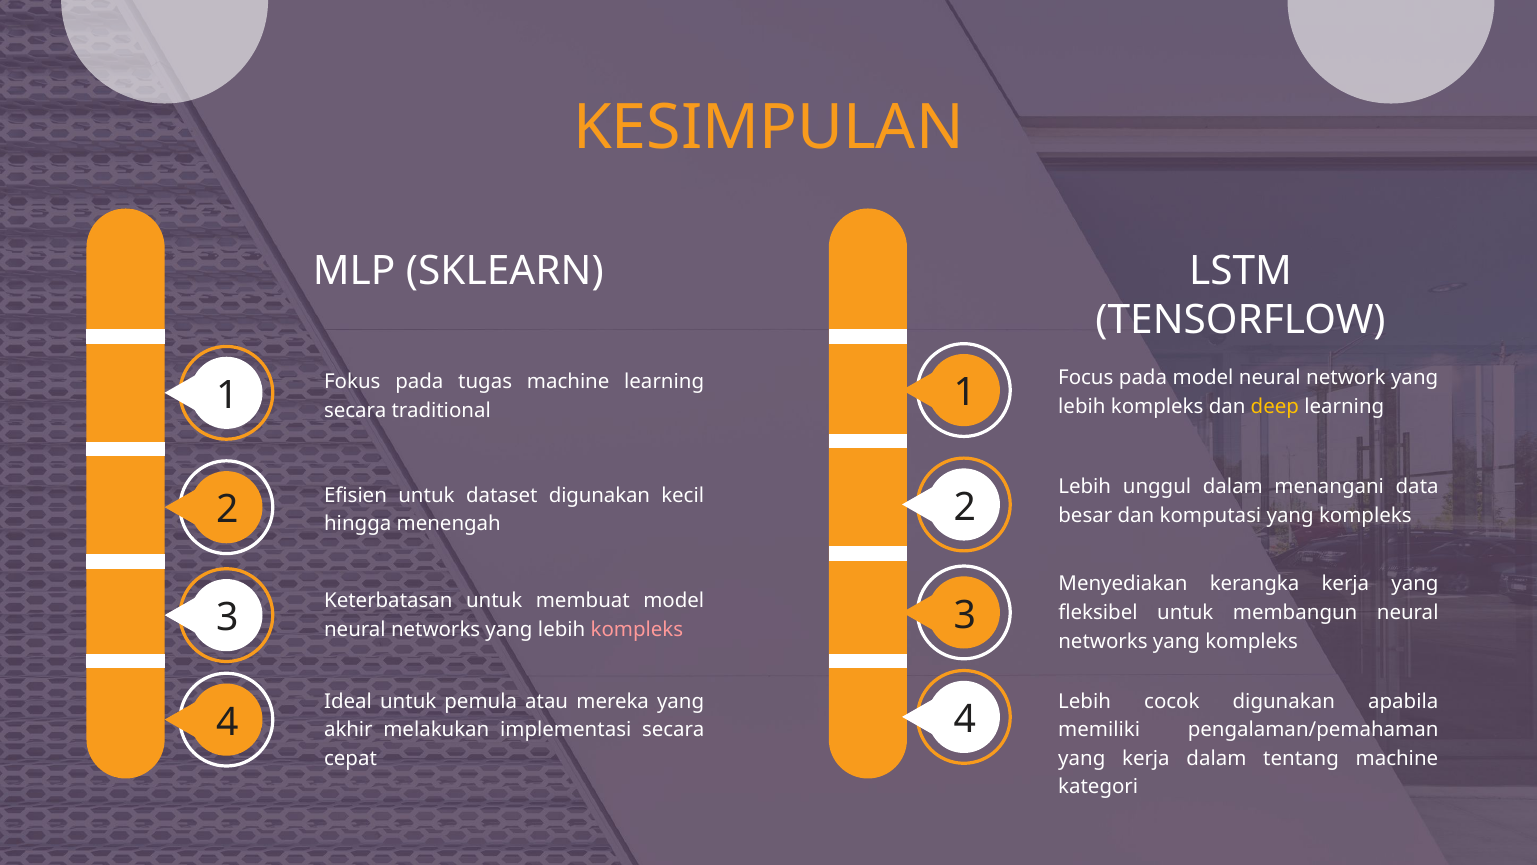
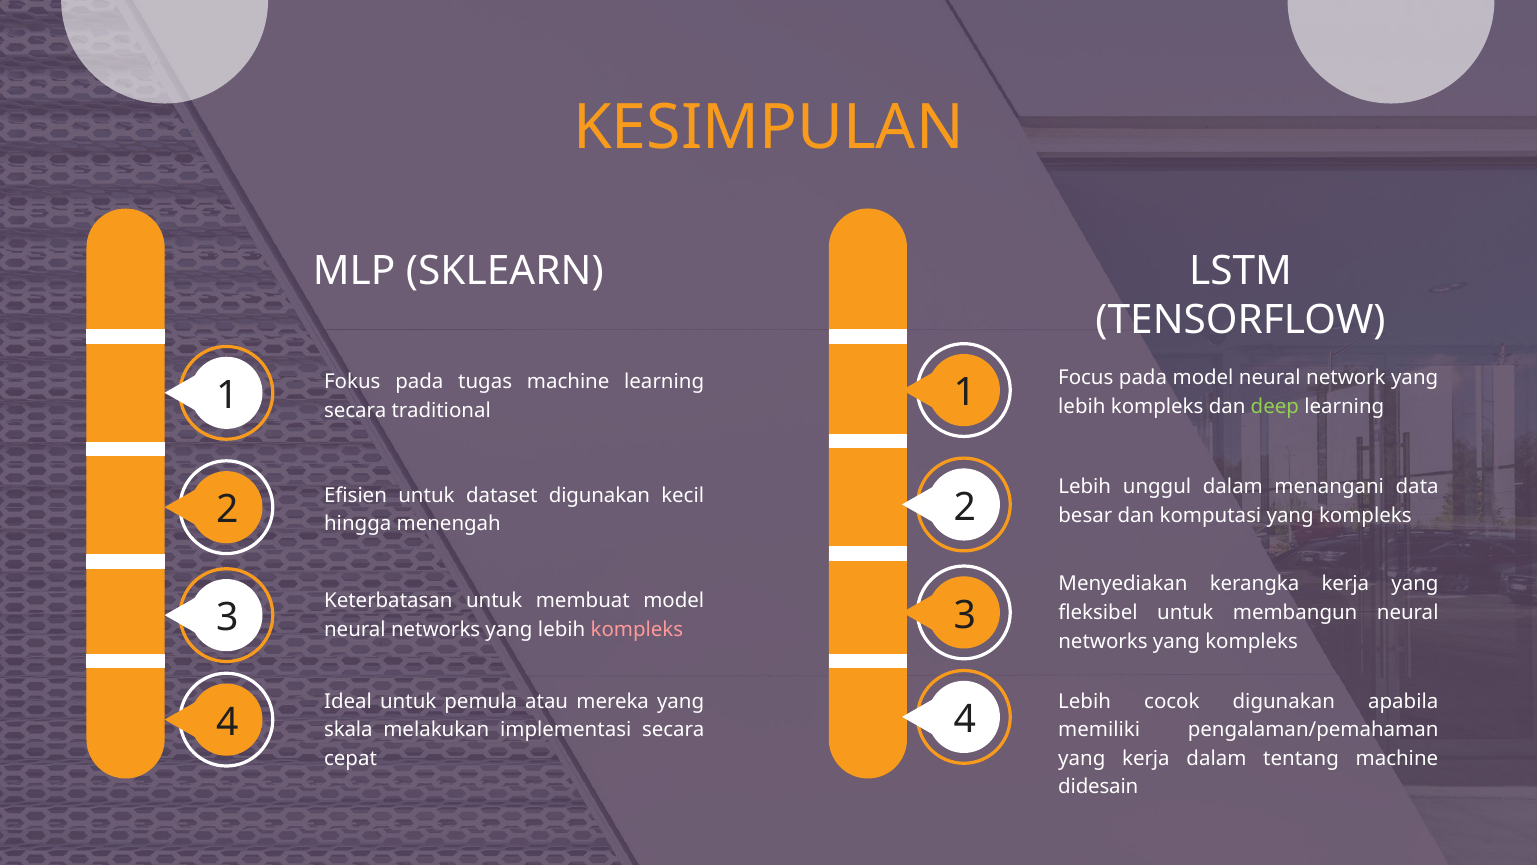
deep colour: yellow -> light green (1275, 407)
akhir: akhir -> skala (348, 730)
kategori: kategori -> didesain (1098, 787)
